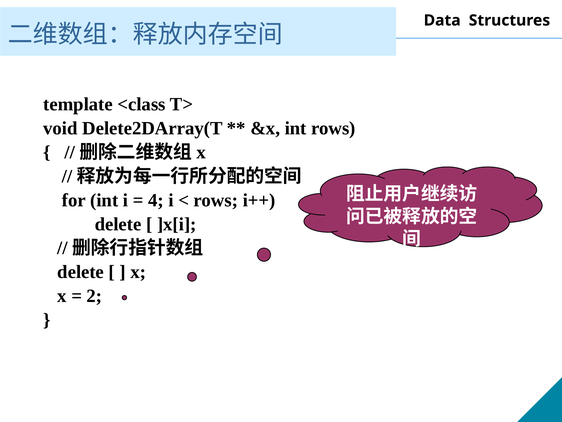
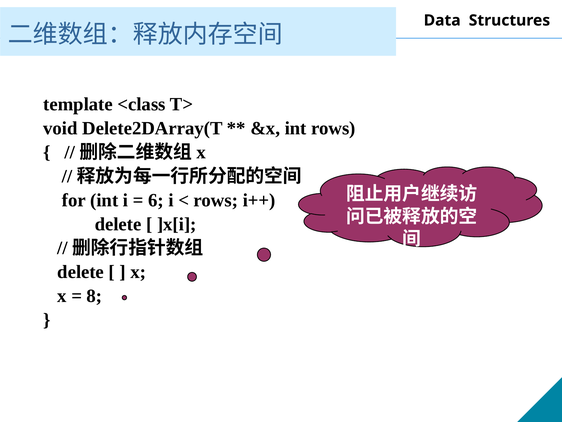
4: 4 -> 6 (156, 200)
2: 2 -> 8 (94, 296)
